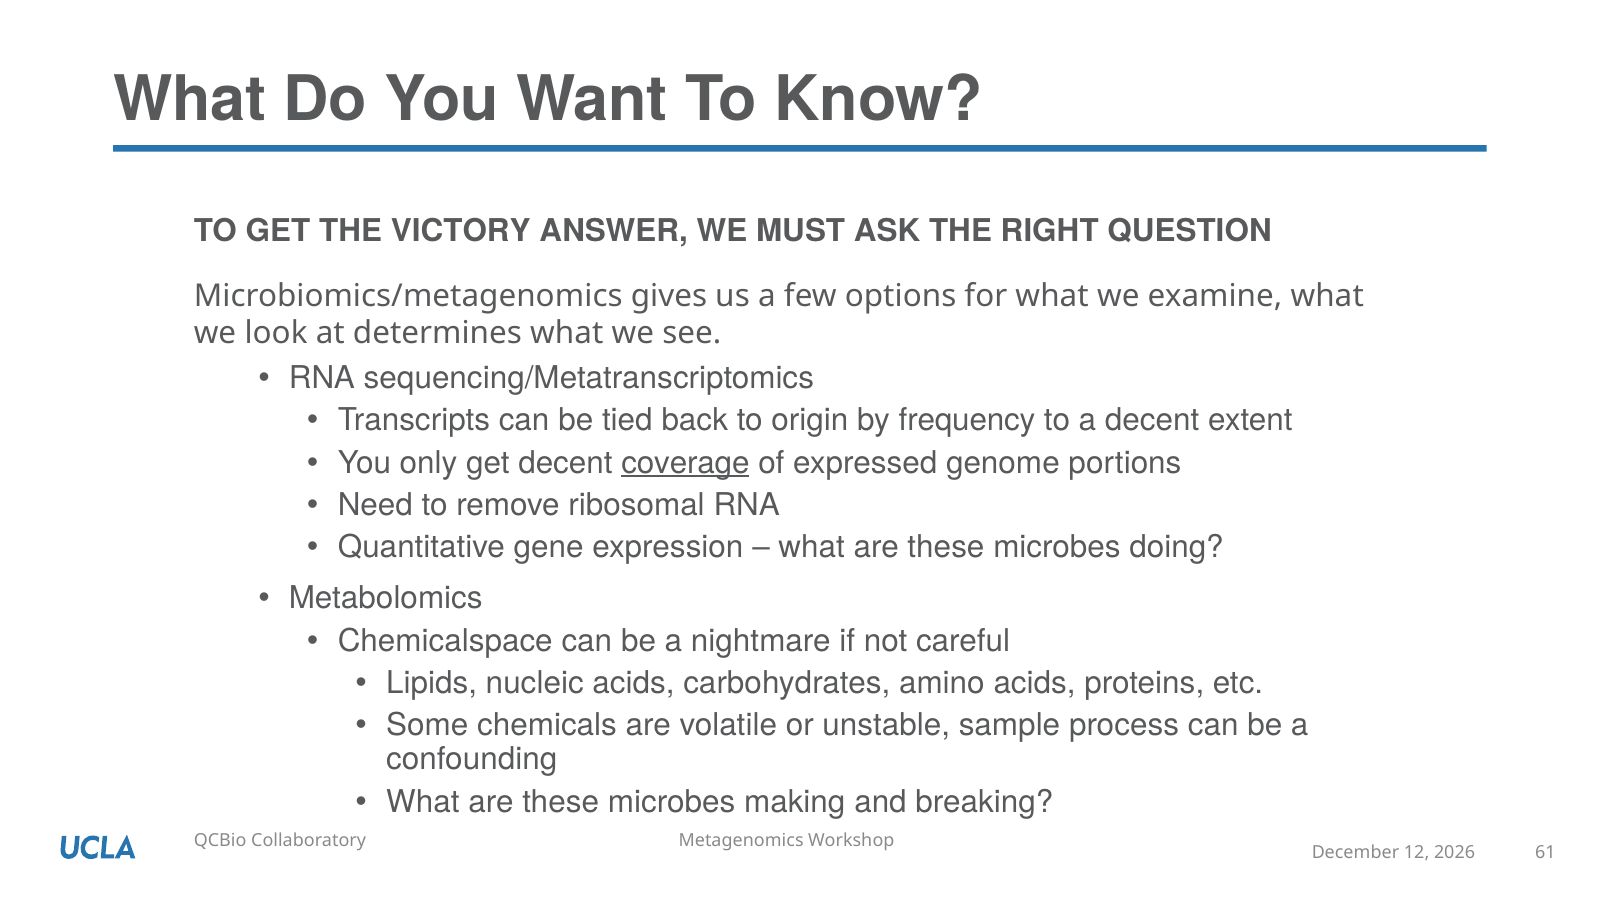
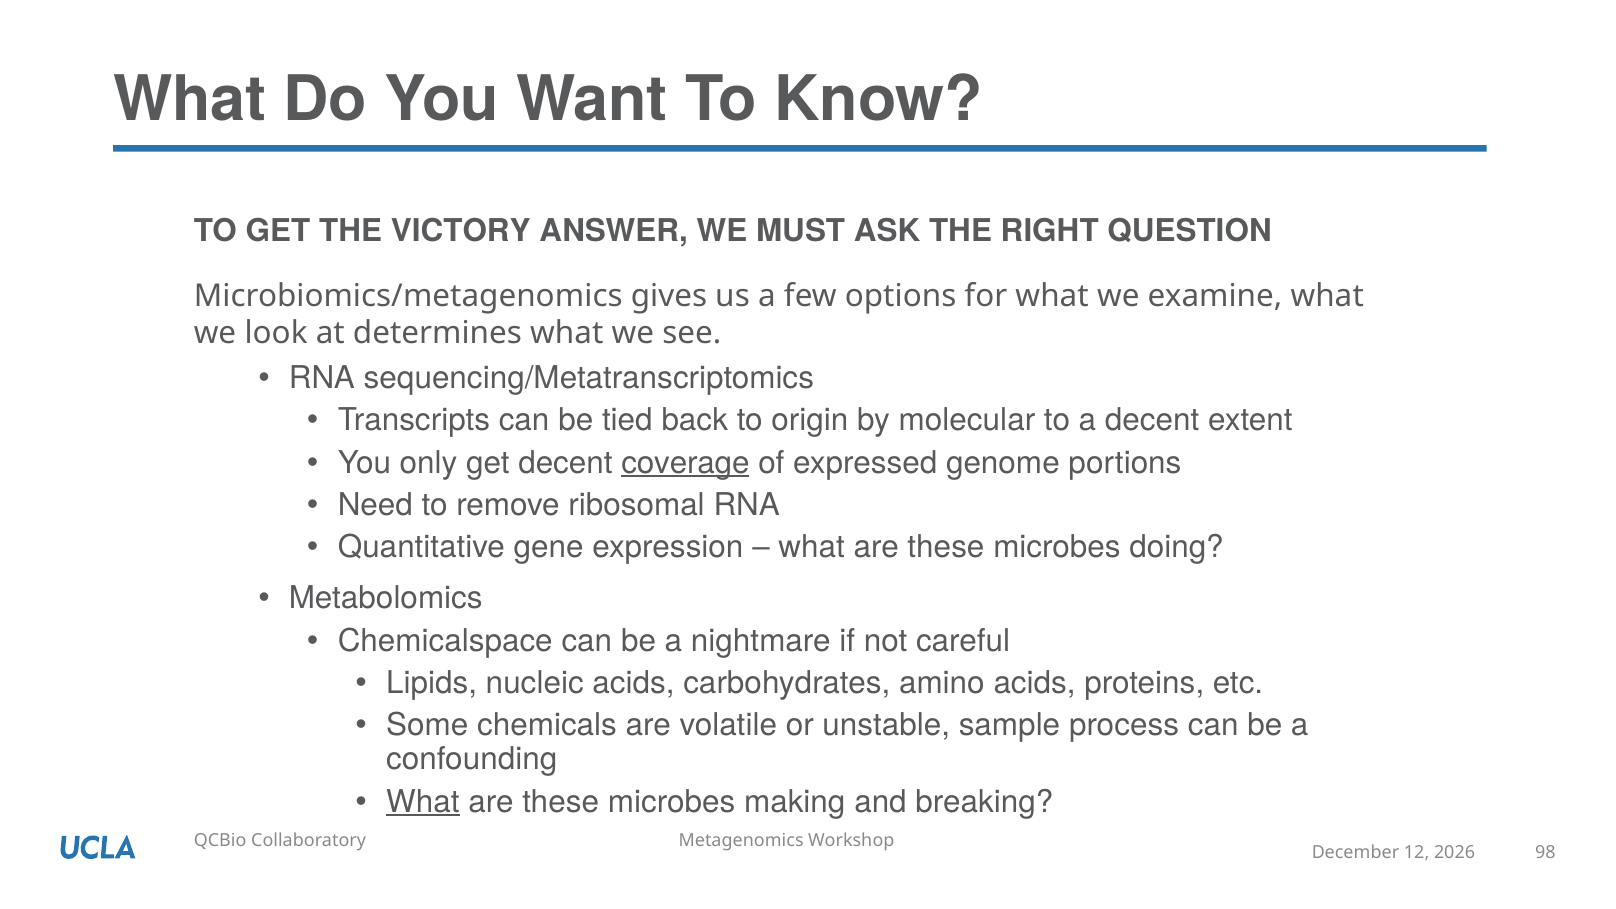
frequency: frequency -> molecular (967, 420)
What underline: none -> present (423, 802)
61: 61 -> 98 (1545, 852)
